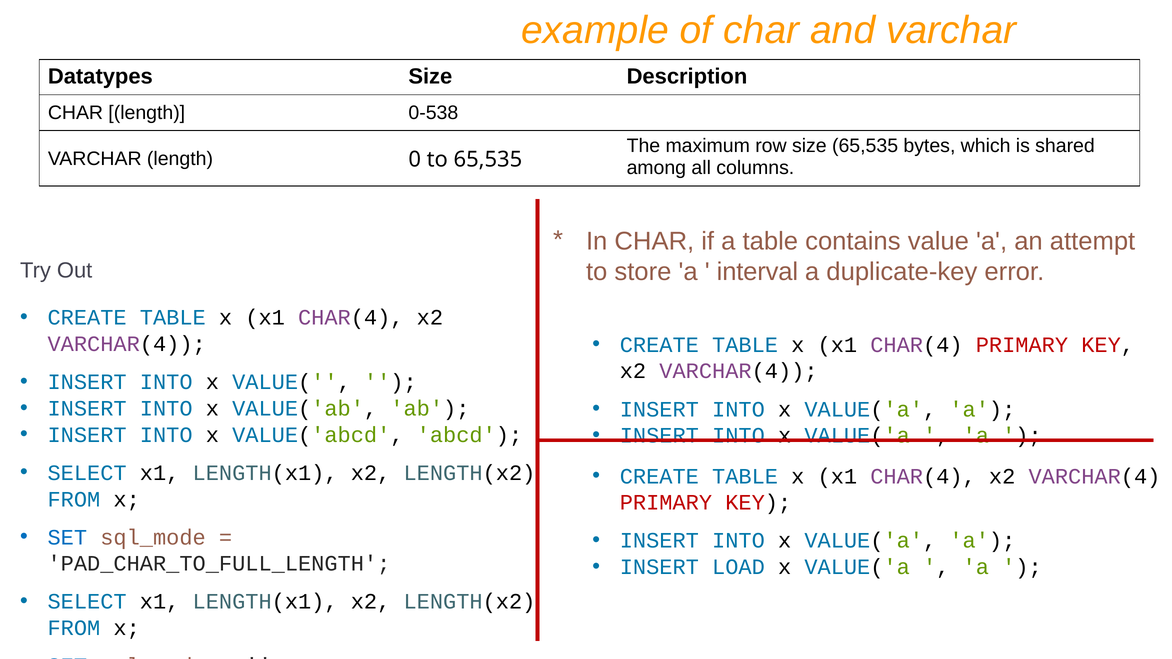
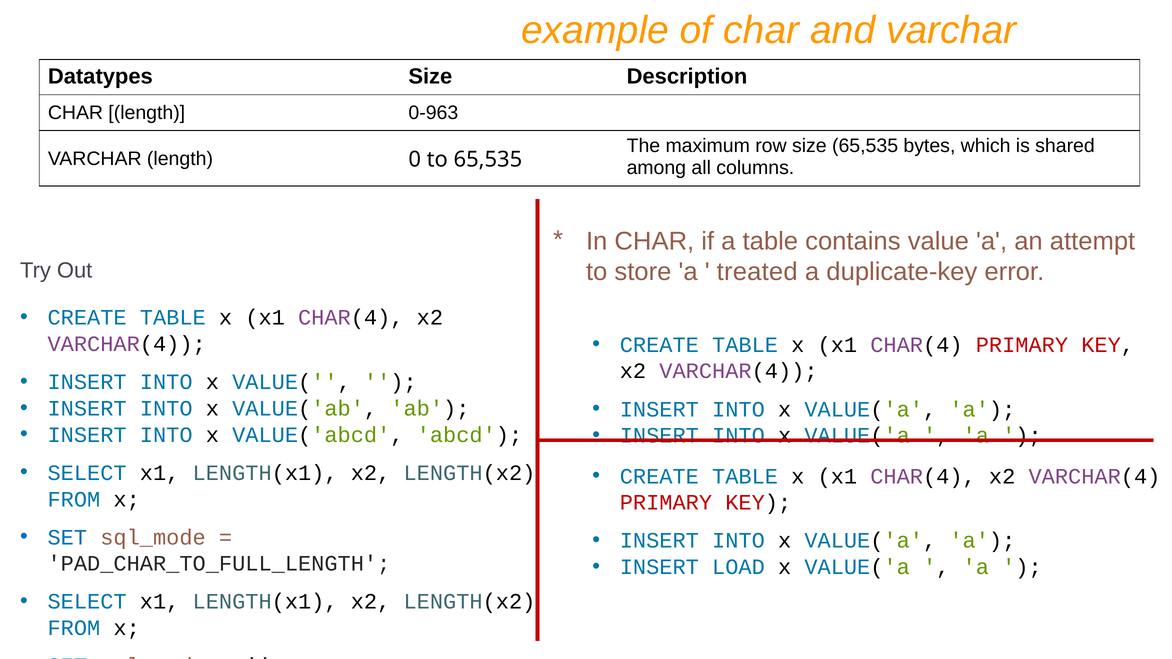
0-538: 0-538 -> 0-963 (433, 113)
interval: interval -> treated (757, 272)
